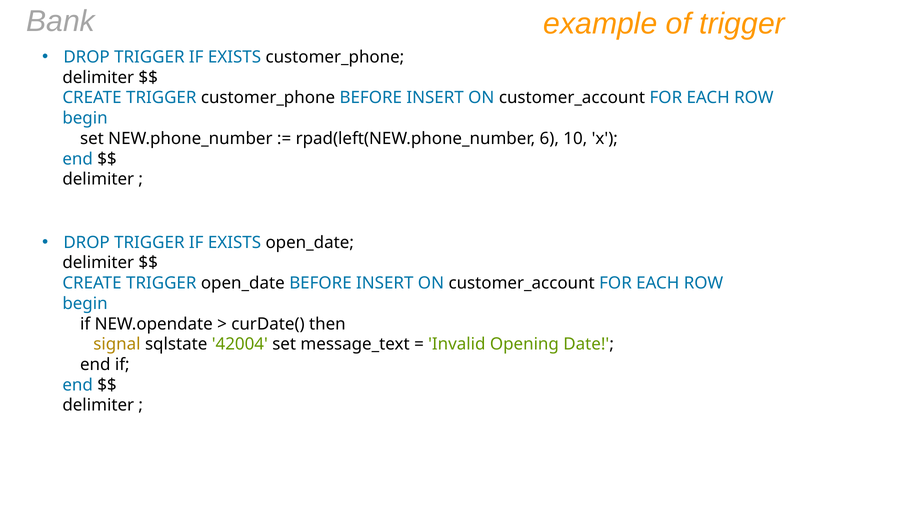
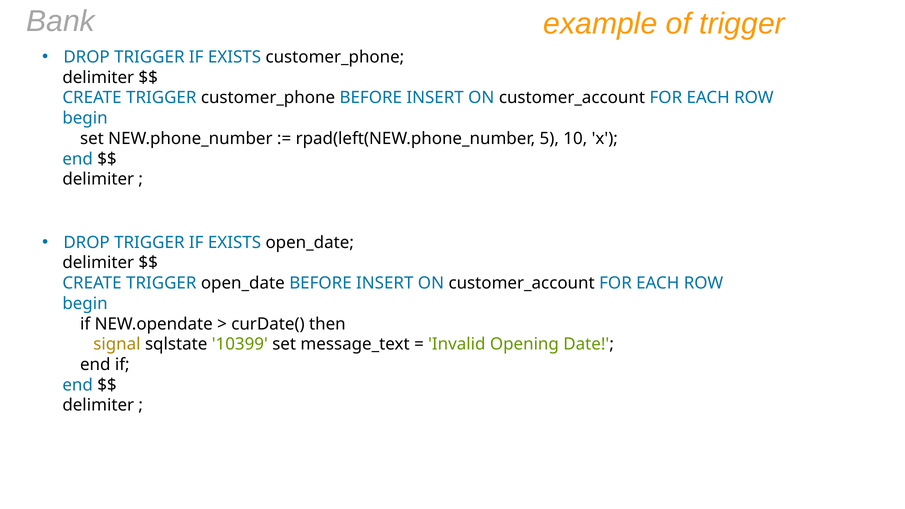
6: 6 -> 5 (549, 139)
42004: 42004 -> 10399 (240, 344)
